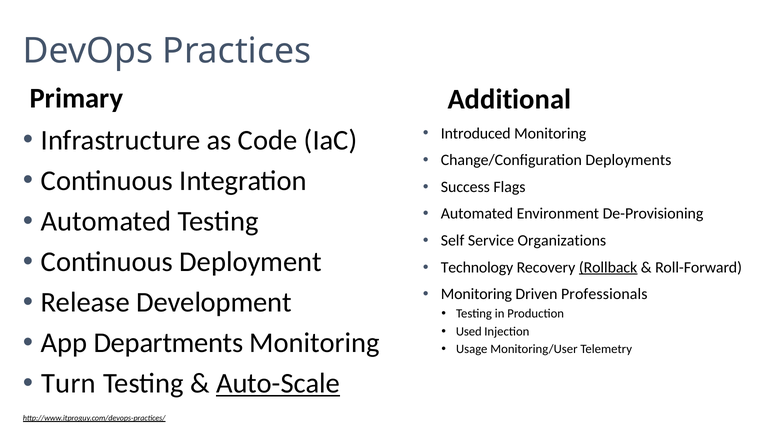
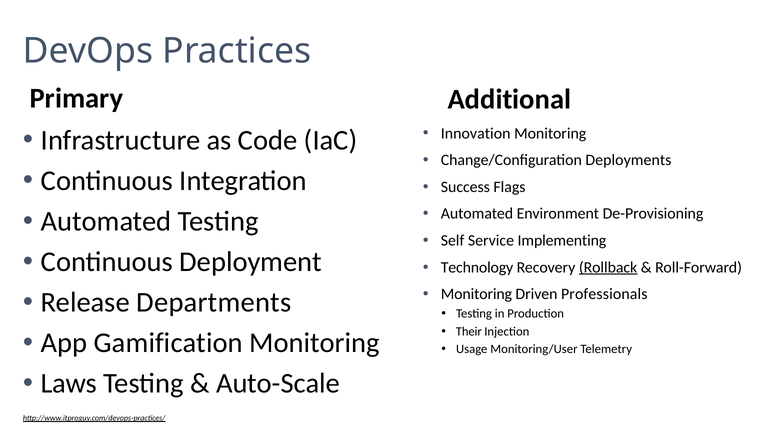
Introduced: Introduced -> Innovation (476, 133)
Organizations: Organizations -> Implementing (562, 241)
Development: Development -> Departments (214, 302)
Used: Used -> Their (469, 332)
Departments: Departments -> Gamification (168, 343)
Turn: Turn -> Laws (69, 383)
Auto-Scale underline: present -> none (278, 383)
